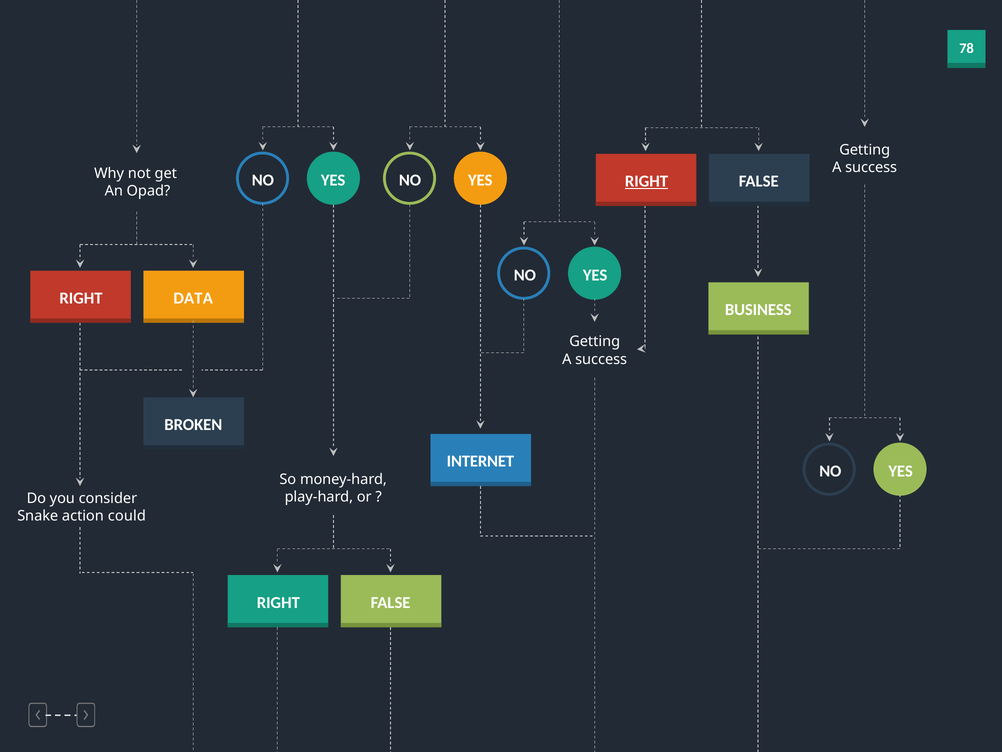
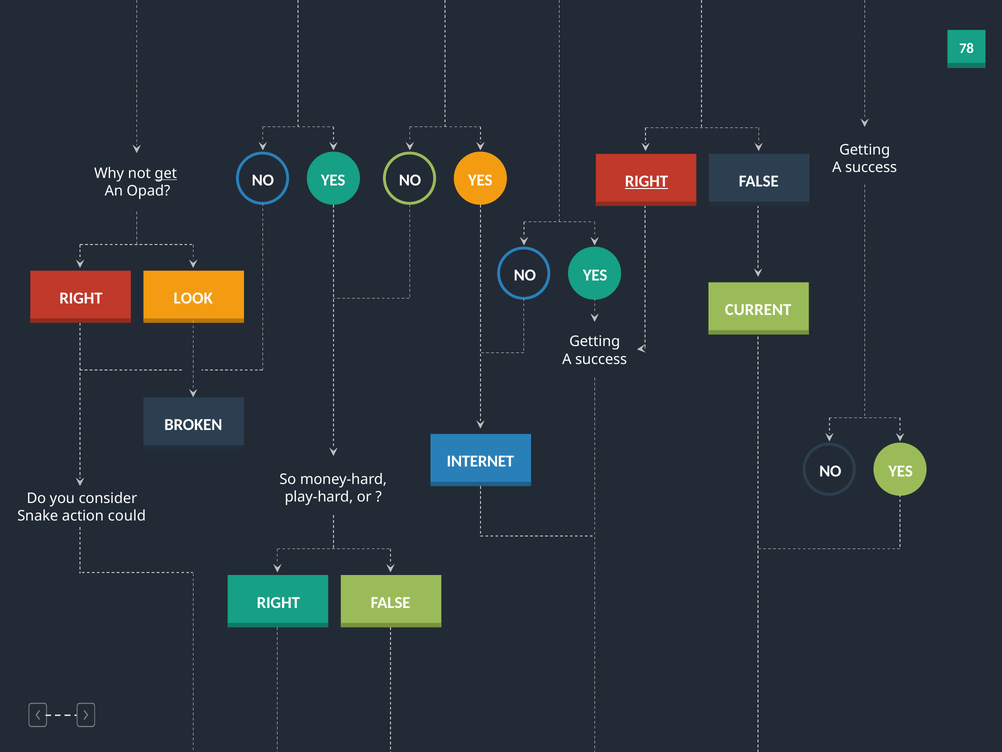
get underline: none -> present (166, 173)
DATA: DATA -> LOOK (193, 298)
BUSINESS: BUSINESS -> CURRENT (758, 310)
